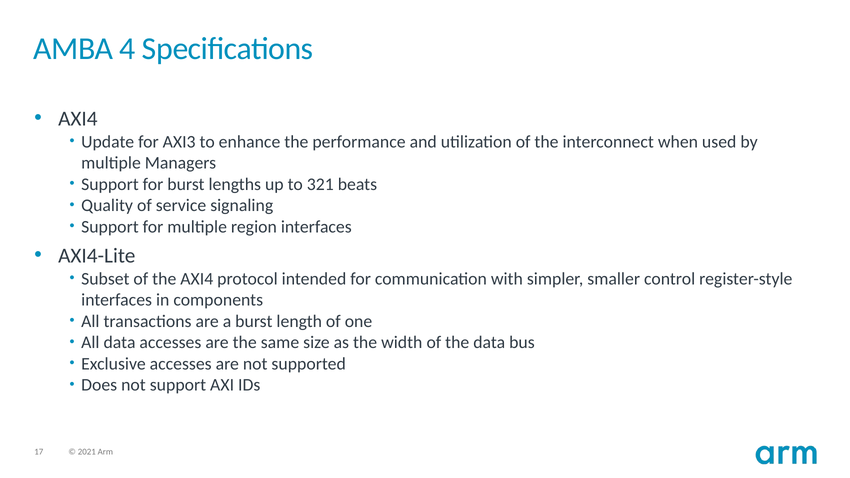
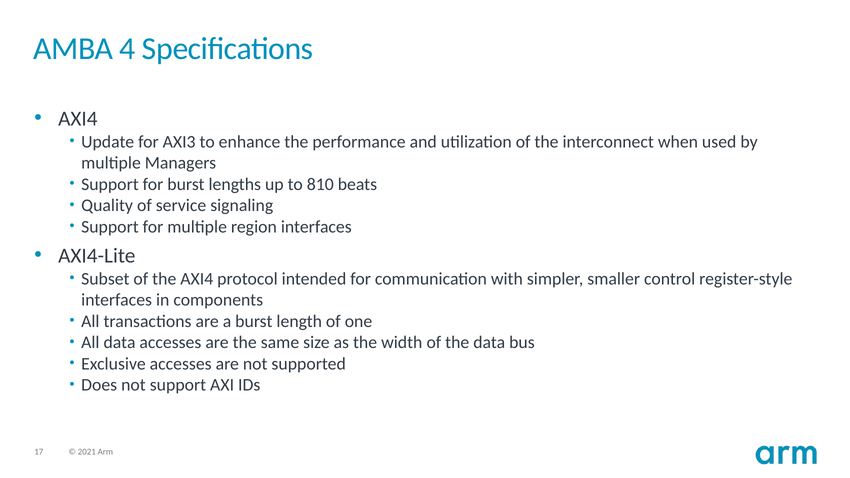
321: 321 -> 810 (320, 184)
